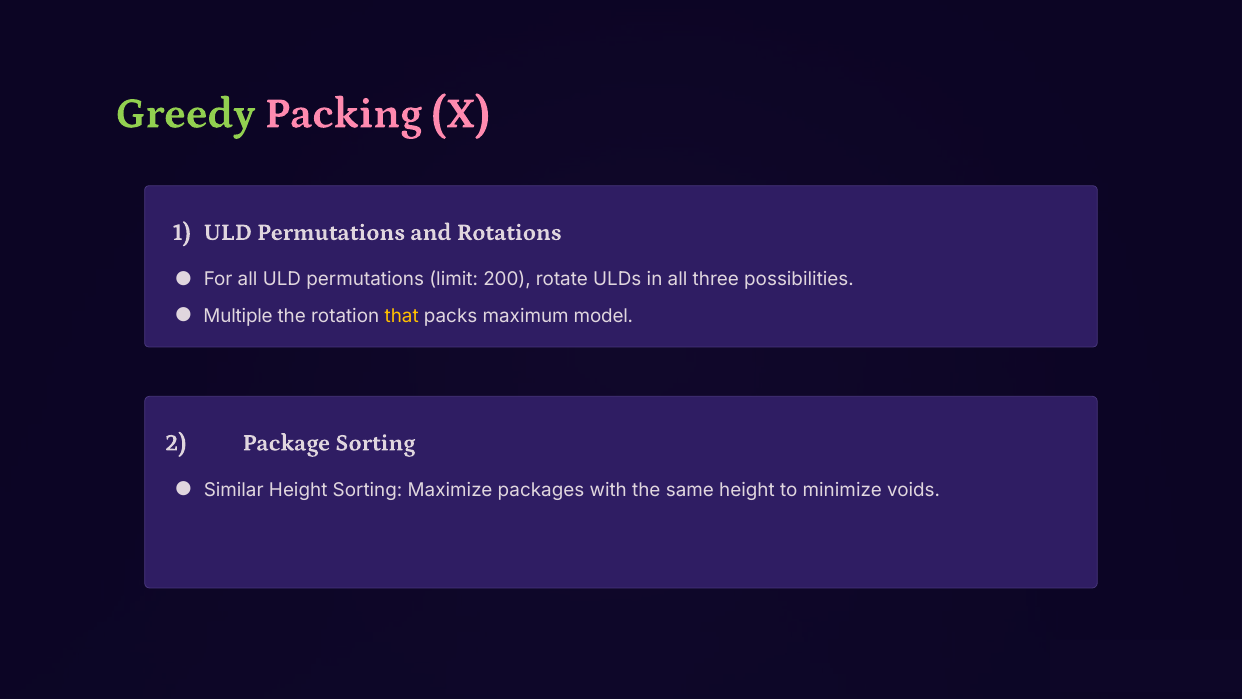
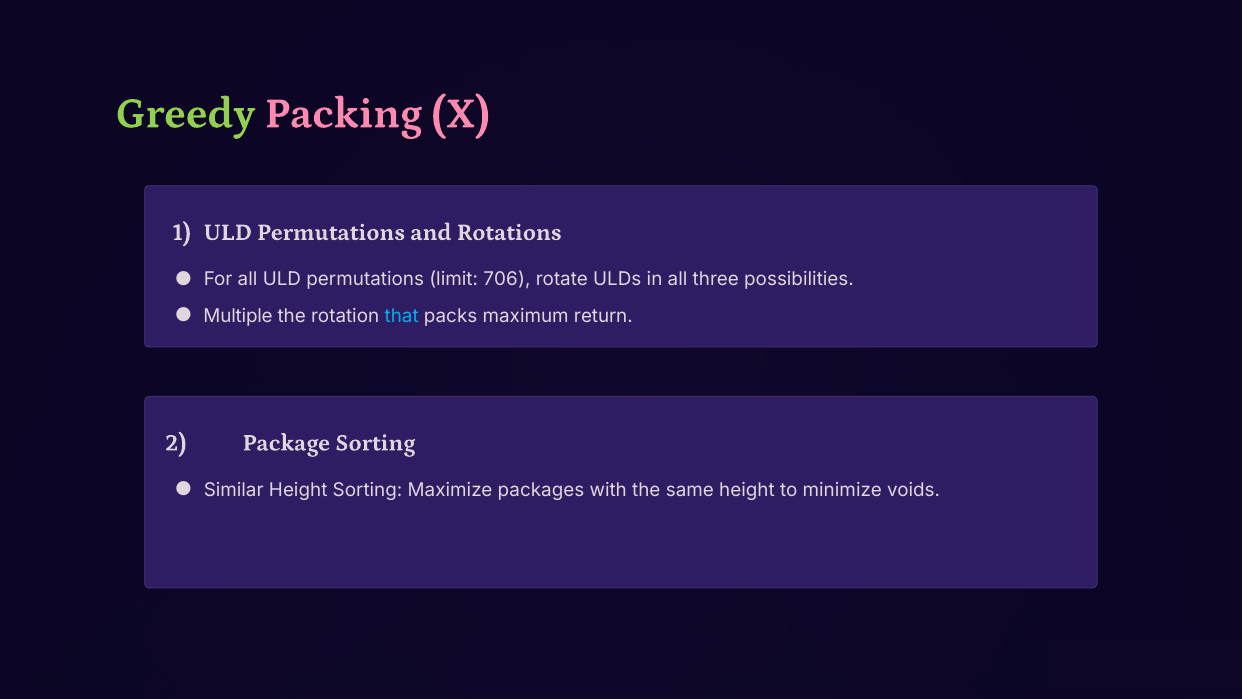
200: 200 -> 706 (507, 280)
that colour: yellow -> light blue (402, 316)
model: model -> return (603, 316)
